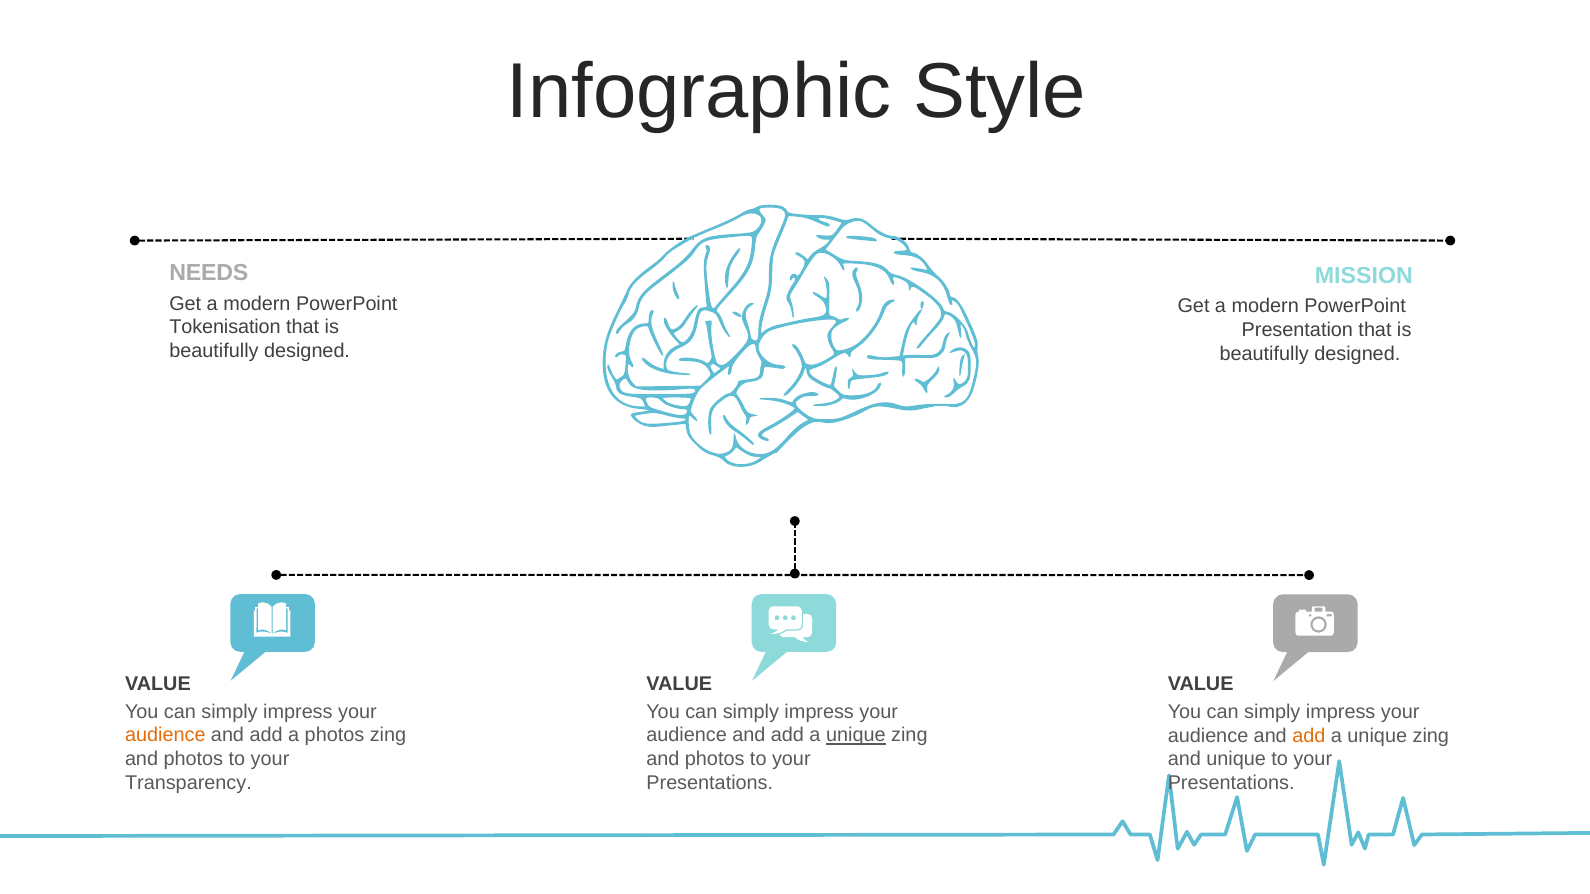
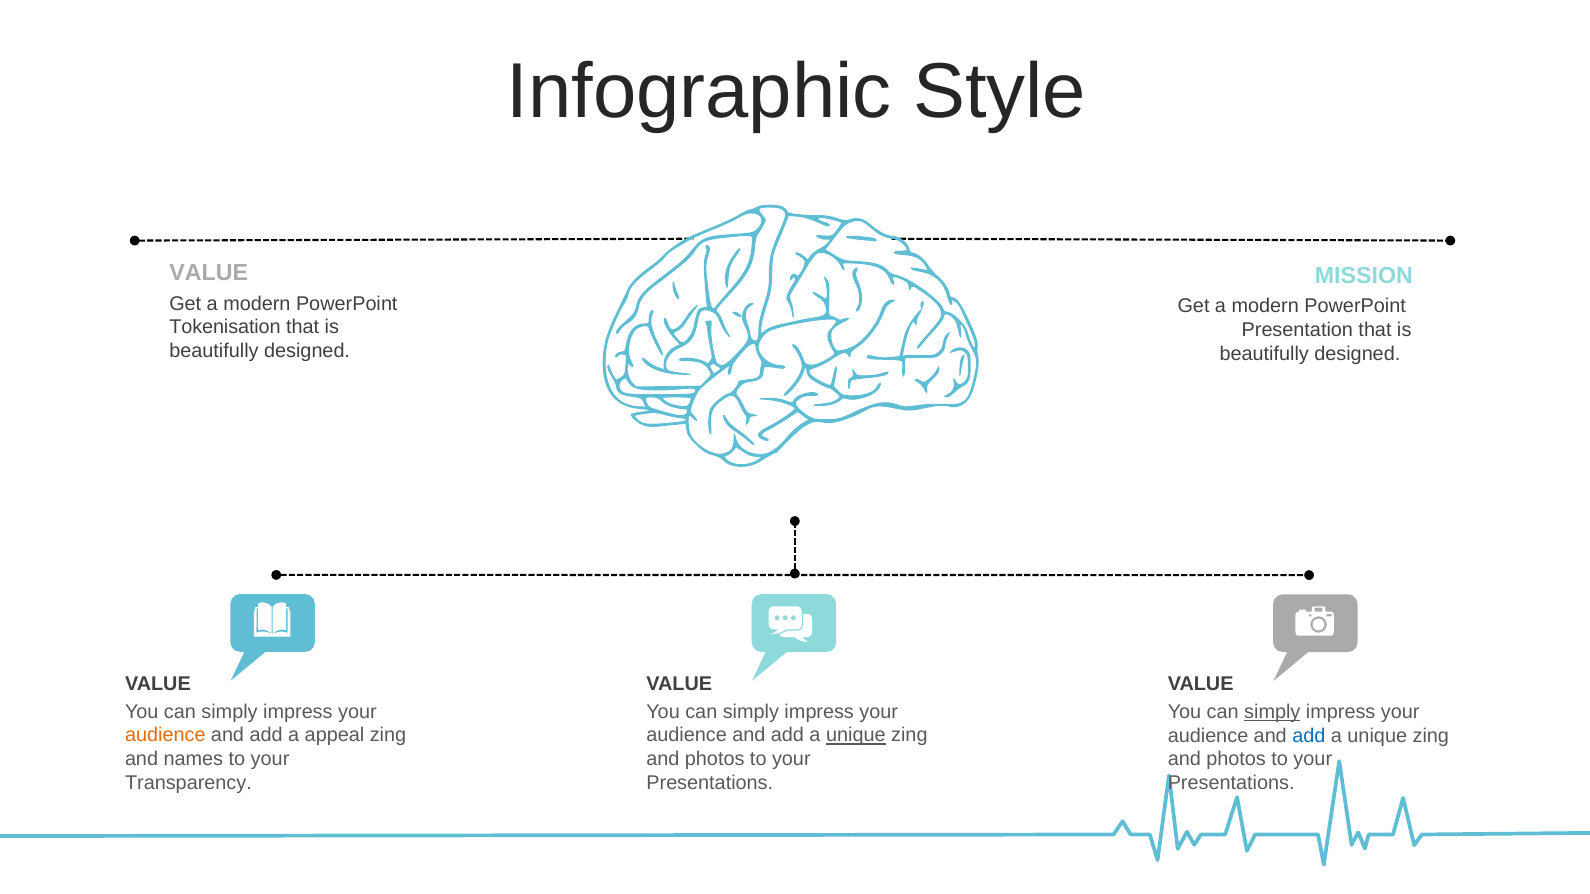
NEEDS: NEEDS -> VALUE (209, 273)
simply underline: none -> present (1272, 712)
a photos: photos -> appeal (335, 736)
add colour: orange -> blue (1309, 736)
photos: photos -> names (193, 759)
unique: unique -> photos (1236, 760)
